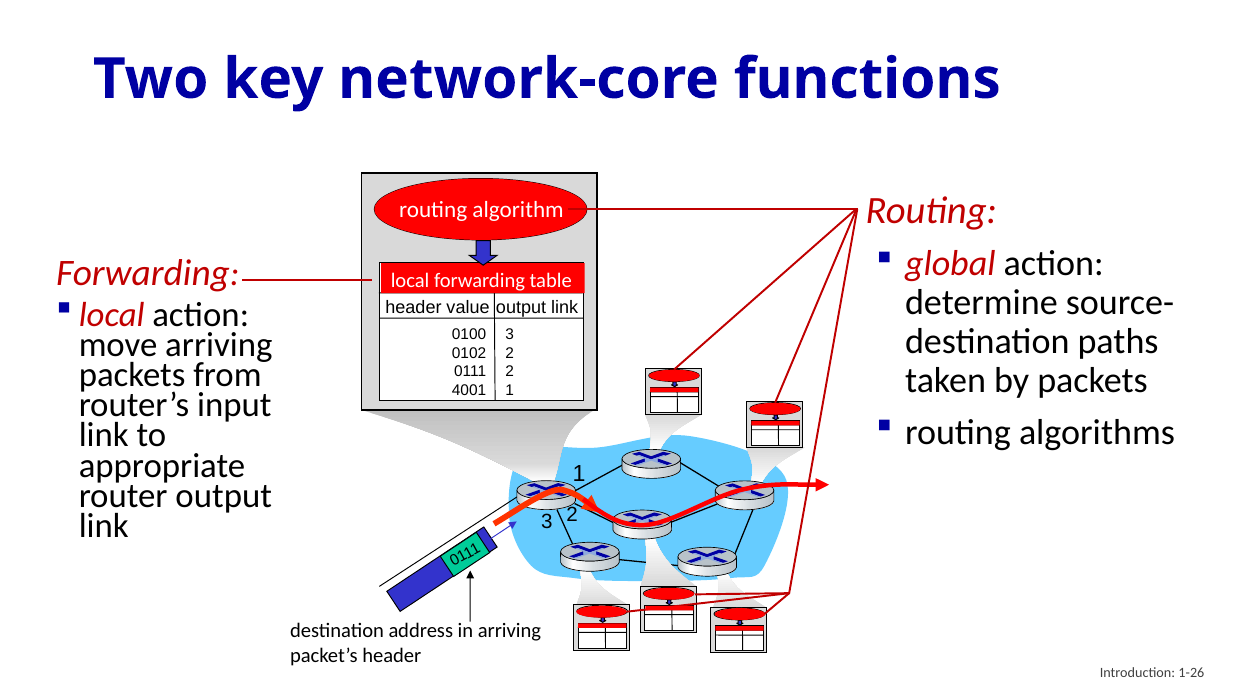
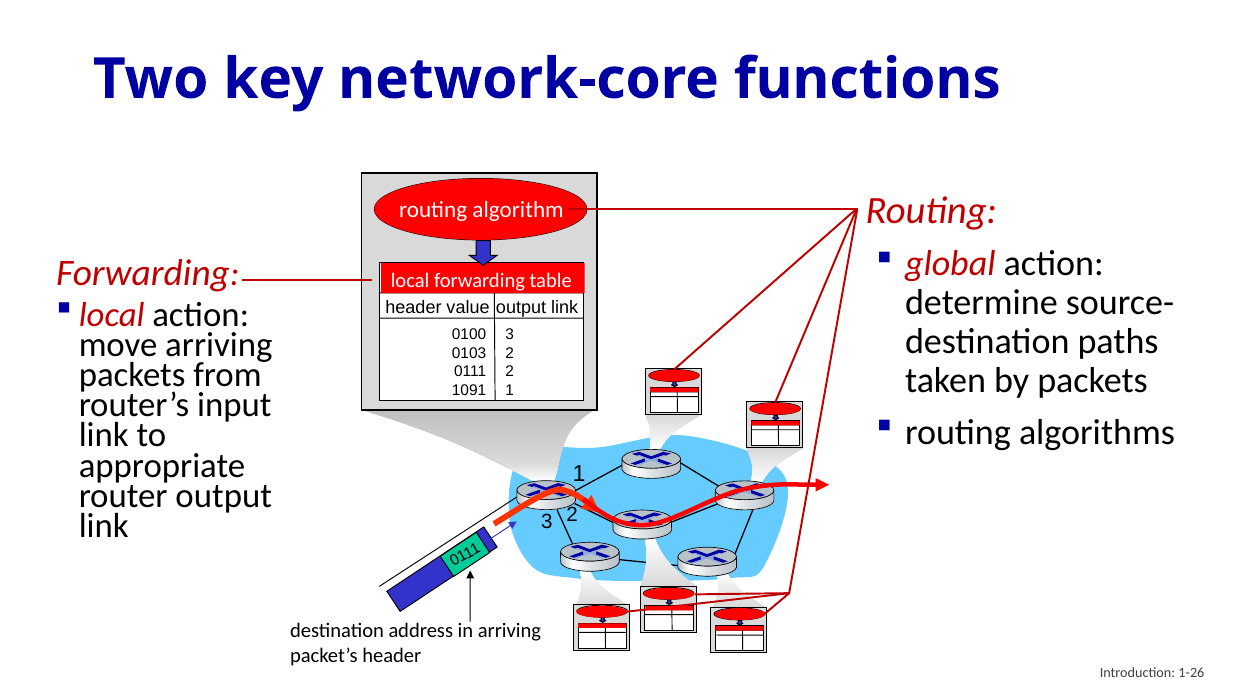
0102: 0102 -> 0103 (469, 353)
4001: 4001 -> 1091 (469, 390)
